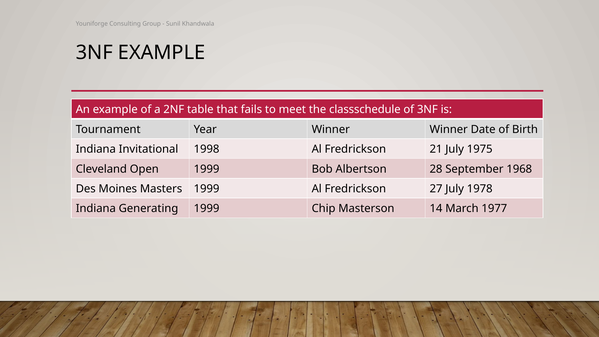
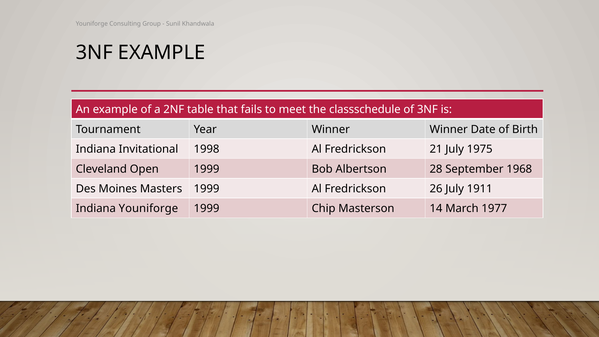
27: 27 -> 26 (436, 189)
1978: 1978 -> 1911 (480, 189)
Indiana Generating: Generating -> Youniforge (148, 209)
